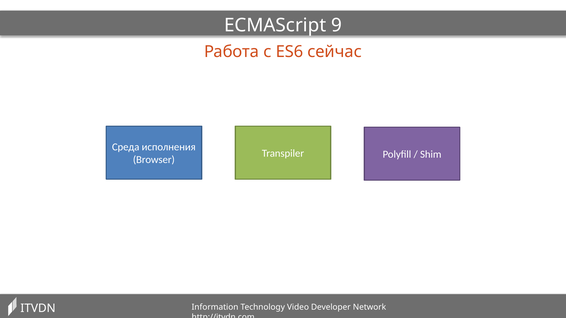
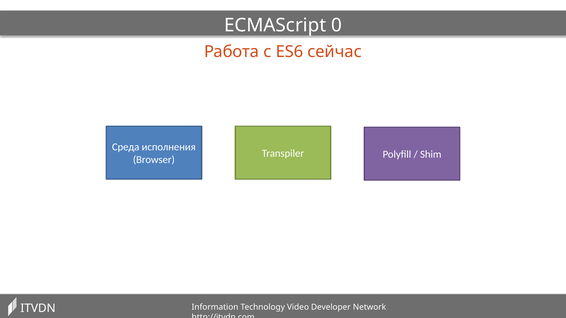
9: 9 -> 0 (336, 25)
